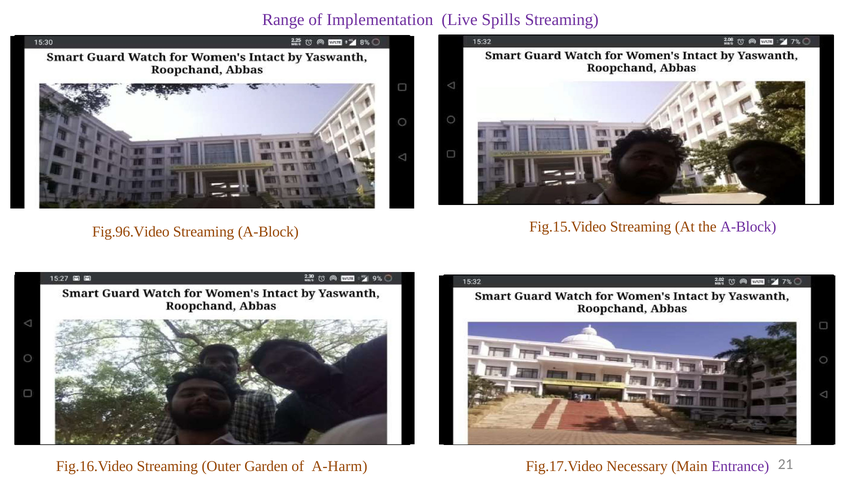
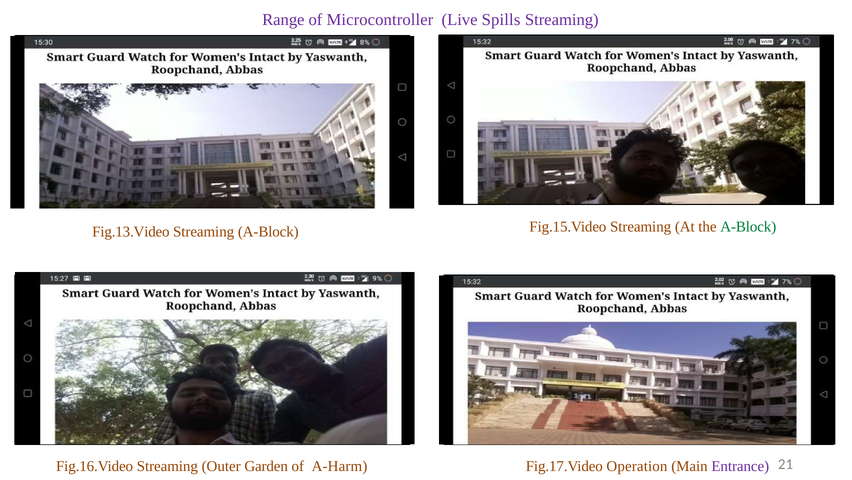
Implementation: Implementation -> Microcontroller (380, 20)
Fig.96.Video: Fig.96.Video -> Fig.13.Video (131, 232)
A-Block colour: purple -> green (748, 227)
Necessary: Necessary -> Operation (637, 465)
